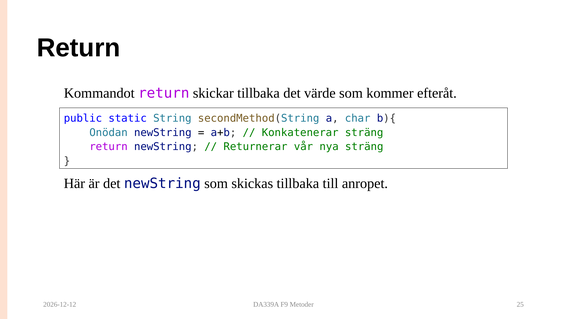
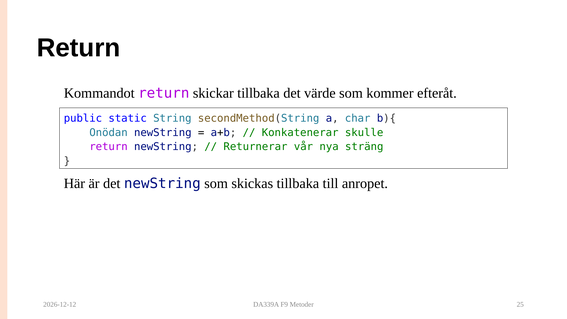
Konkatenerar sträng: sträng -> skulle (364, 133)
